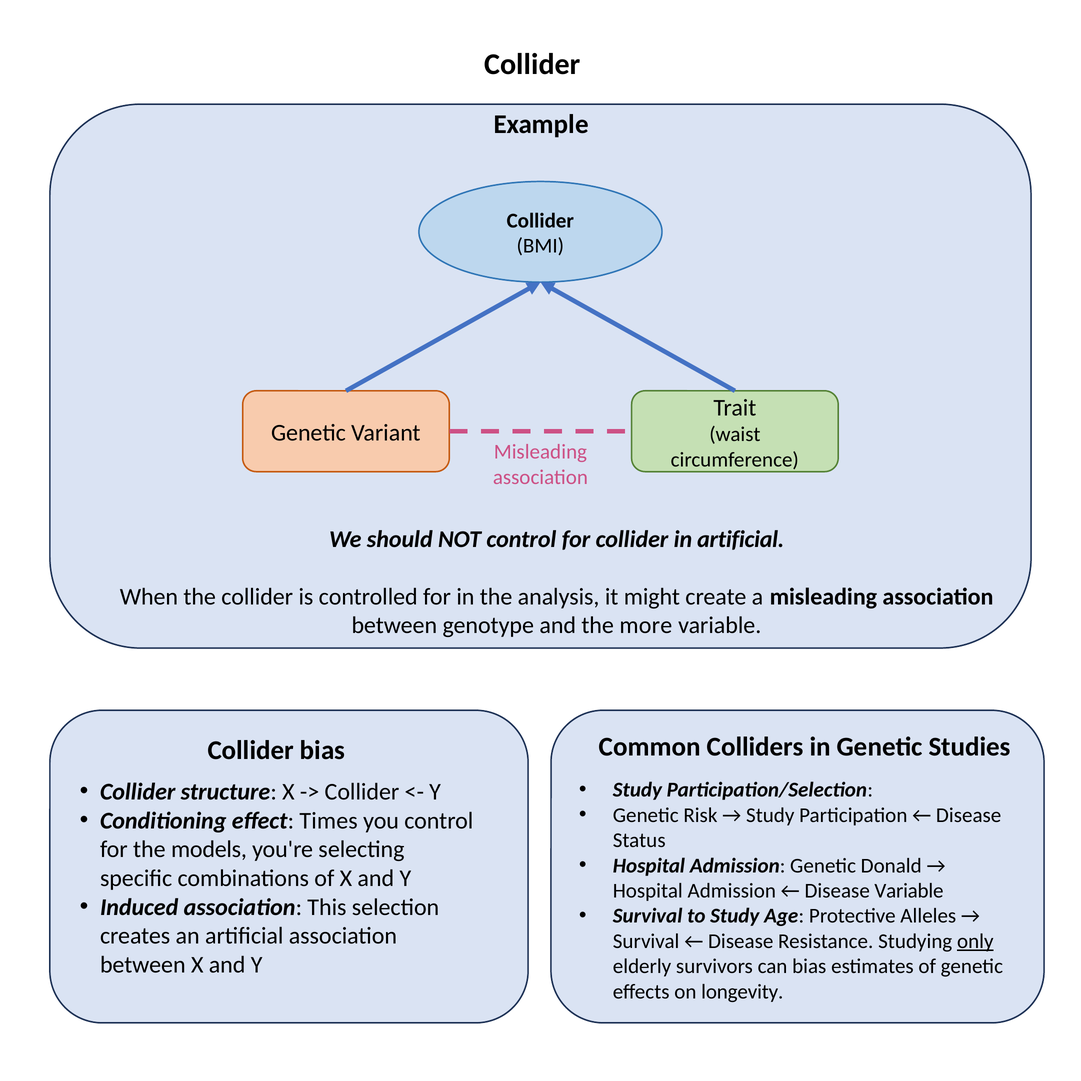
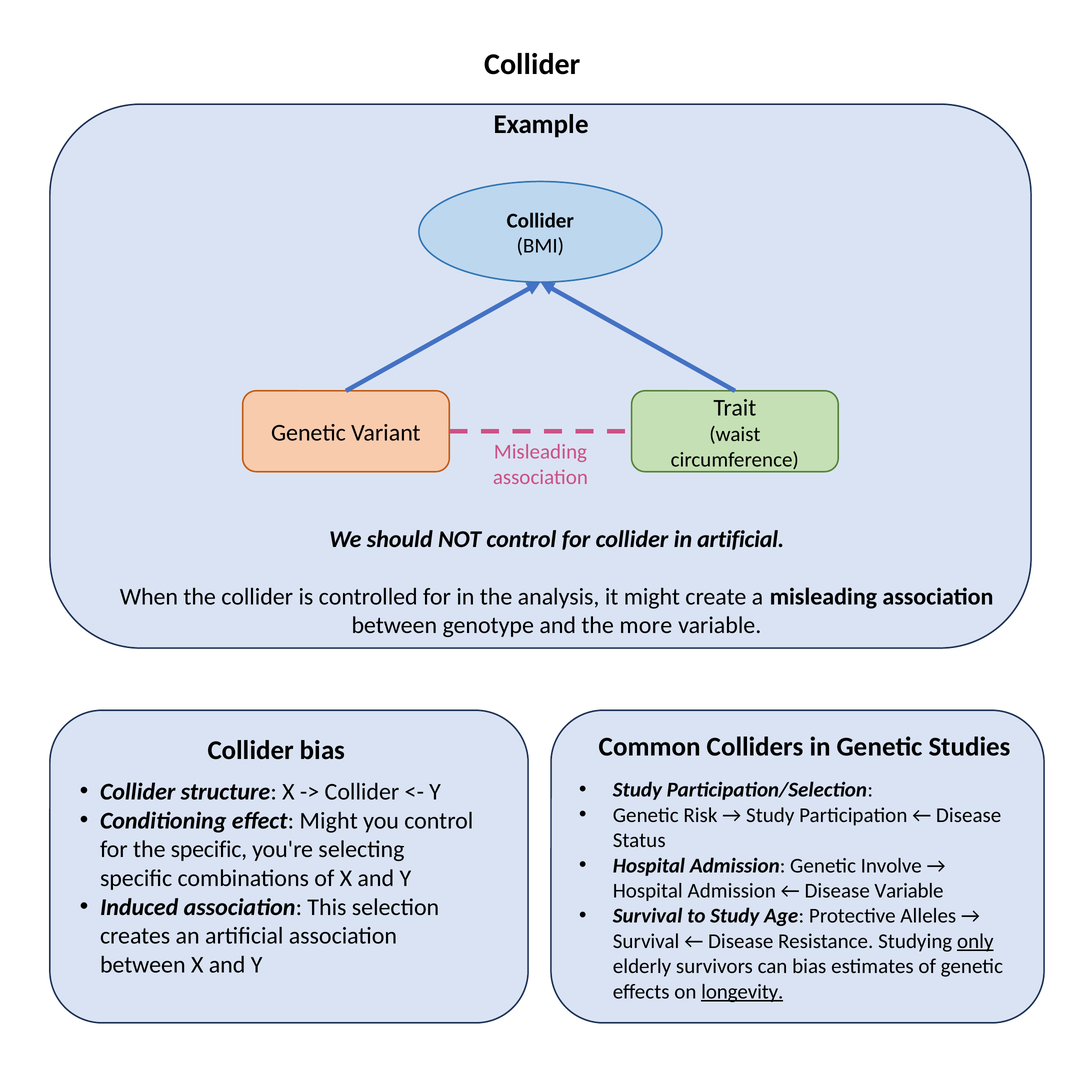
effect Times: Times -> Might (329, 821)
the models: models -> specific (209, 849)
Donald: Donald -> Involve (891, 866)
longevity underline: none -> present (742, 992)
